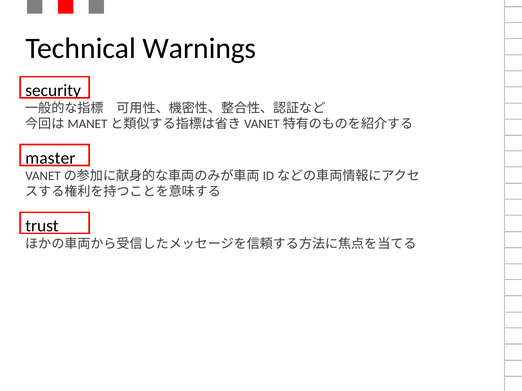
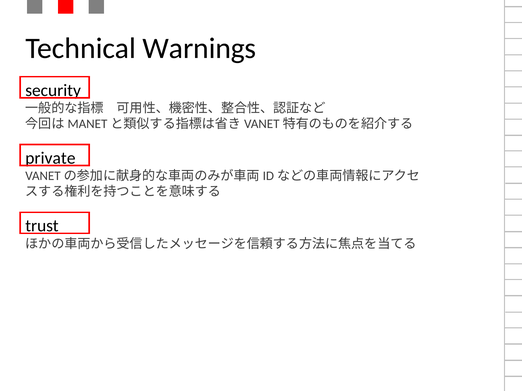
master: master -> private (50, 158)
